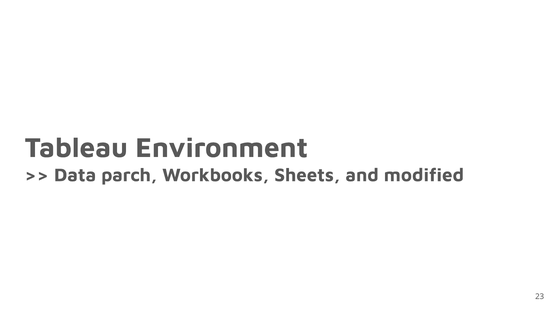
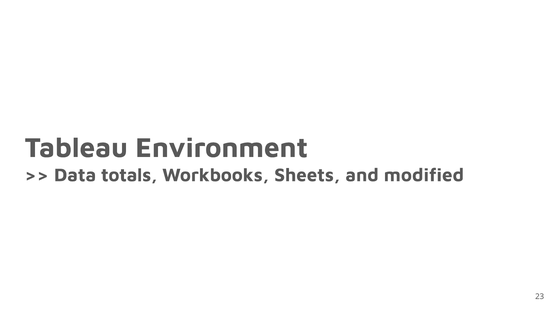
parch: parch -> totals (129, 175)
